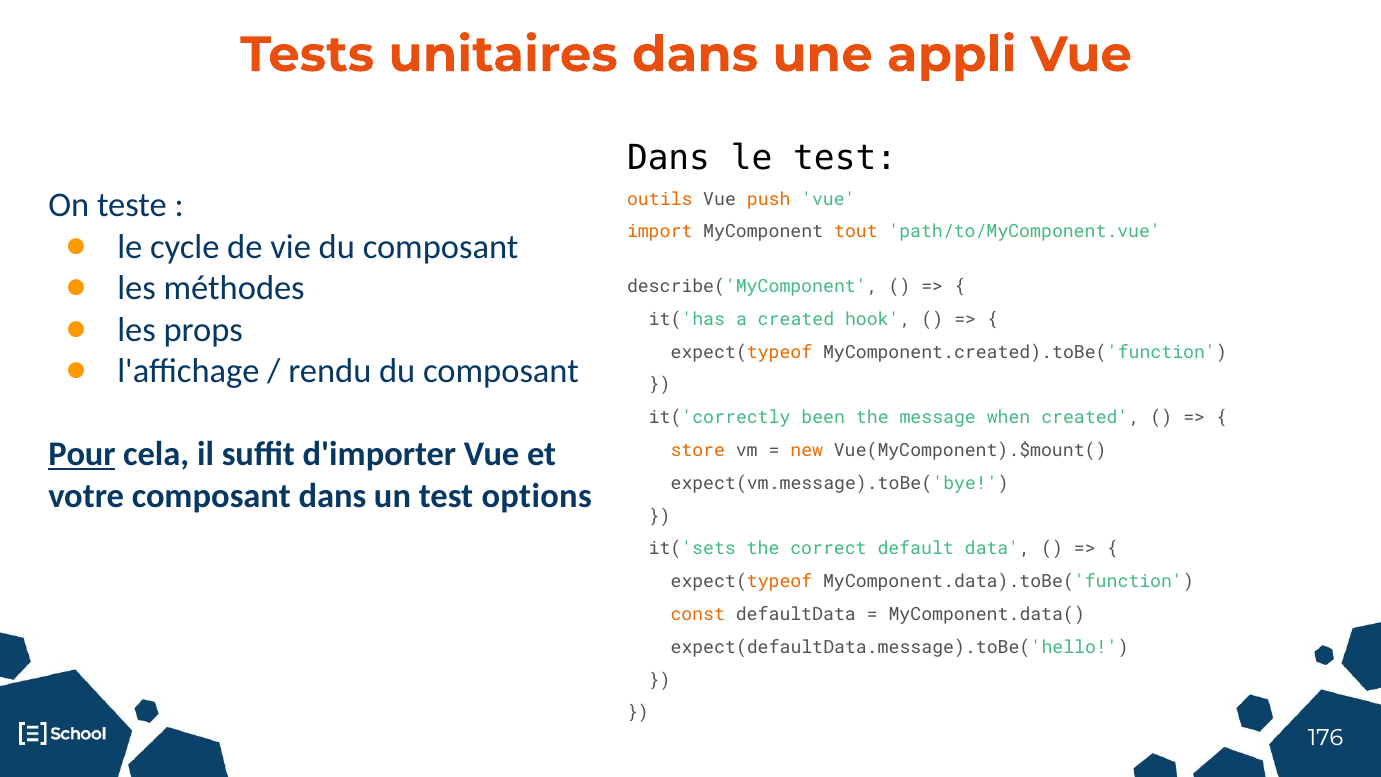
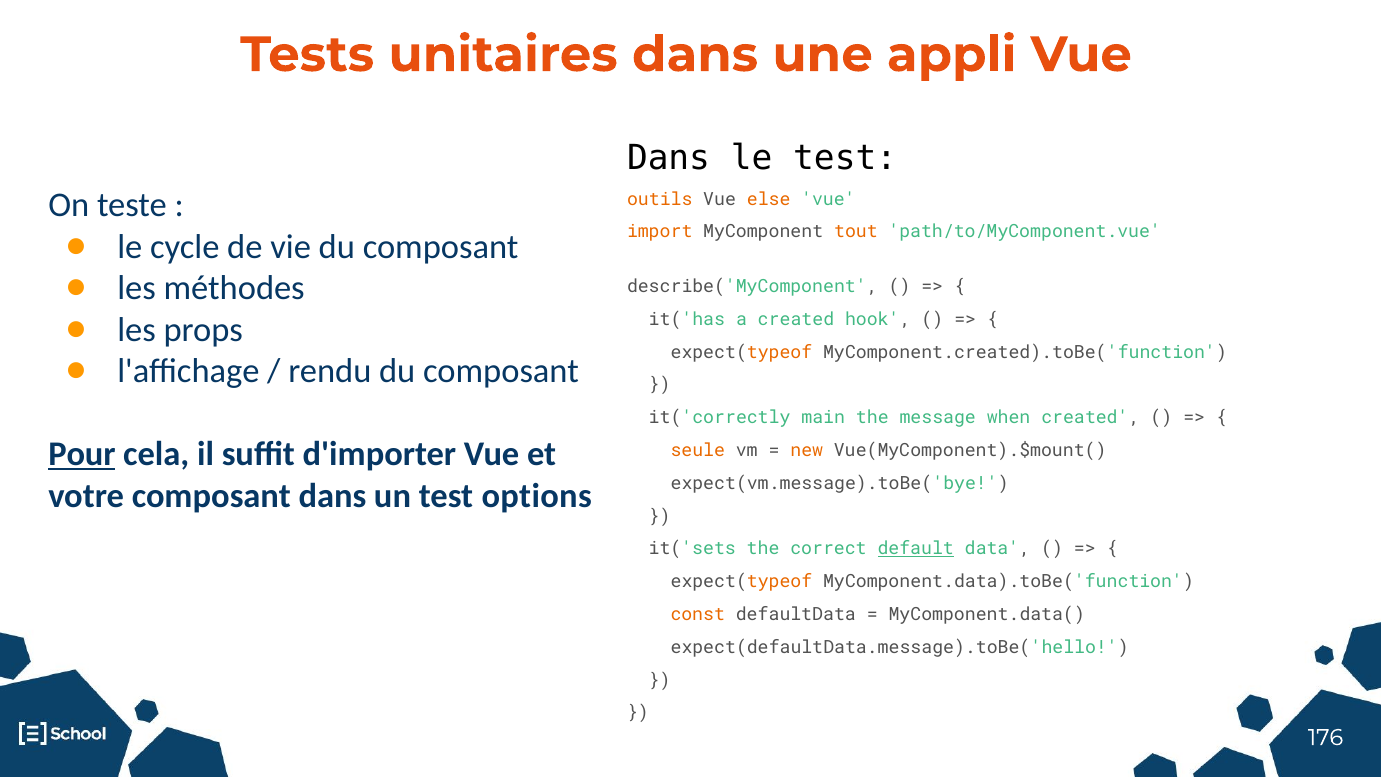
push: push -> else (769, 199)
been: been -> main (823, 418)
store: store -> seule (698, 450)
default underline: none -> present (916, 549)
